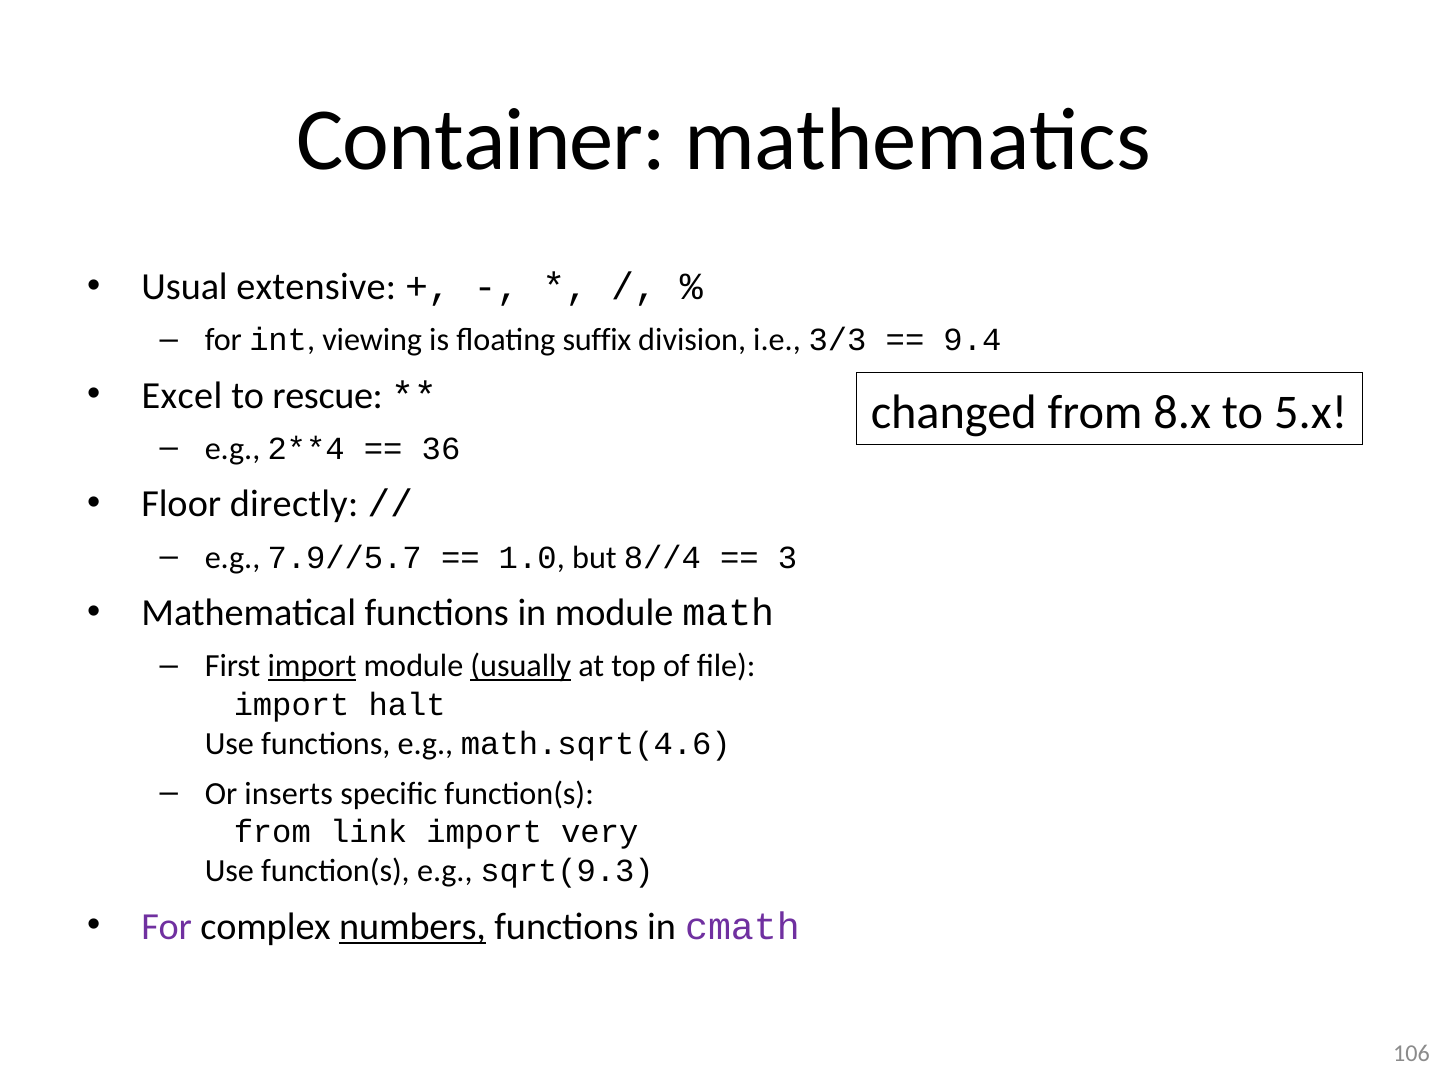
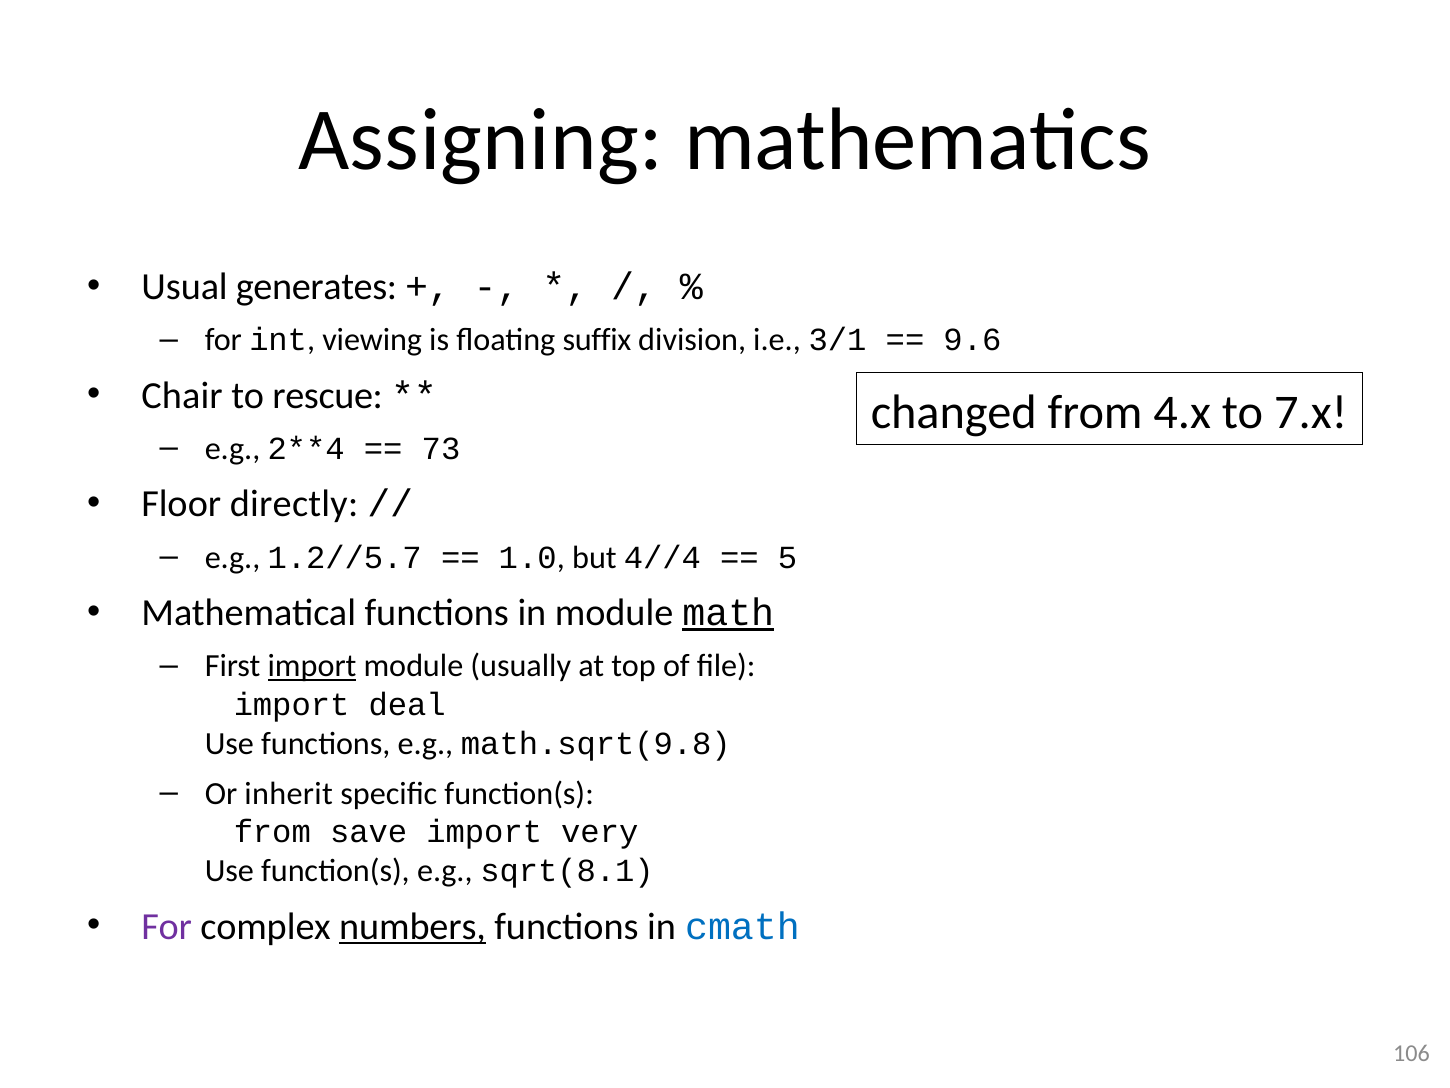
Container: Container -> Assigning (481, 140)
extensive: extensive -> generates (316, 287)
3/3: 3/3 -> 3/1 (838, 340)
9.4: 9.4 -> 9.6 (972, 340)
Excel: Excel -> Chair (182, 395)
8.x: 8.x -> 4.x (1182, 412)
5.x: 5.x -> 7.x (1311, 412)
36: 36 -> 73 (441, 449)
7.9//5.7: 7.9//5.7 -> 1.2//5.7 (345, 557)
8//4: 8//4 -> 4//4 (662, 557)
3: 3 -> 5 (788, 557)
math underline: none -> present (728, 613)
usually underline: present -> none (521, 666)
halt: halt -> deal (407, 705)
math.sqrt(4.6: math.sqrt(4.6 -> math.sqrt(9.8 (596, 743)
inserts: inserts -> inherit (289, 793)
link: link -> save (369, 832)
sqrt(9.3: sqrt(9.3 -> sqrt(8.1 (567, 871)
cmath colour: purple -> blue (742, 926)
